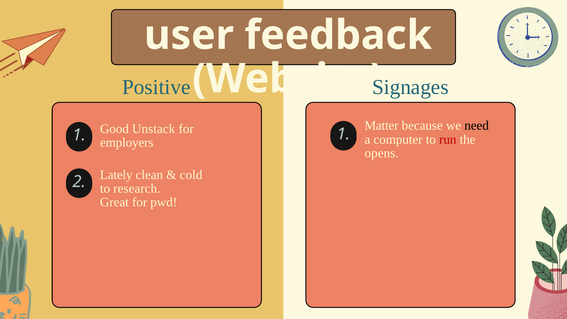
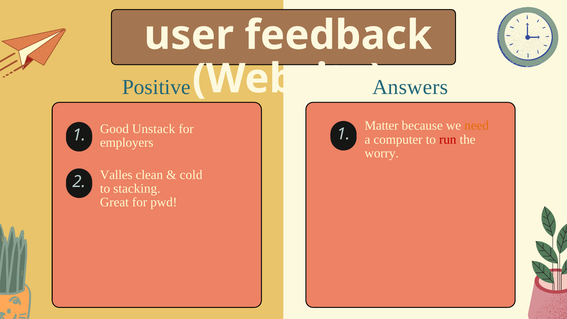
Signages: Signages -> Answers (410, 87)
need colour: black -> orange (477, 126)
opens: opens -> worry (382, 153)
Lately: Lately -> Valles (116, 175)
research: research -> stacking (137, 188)
